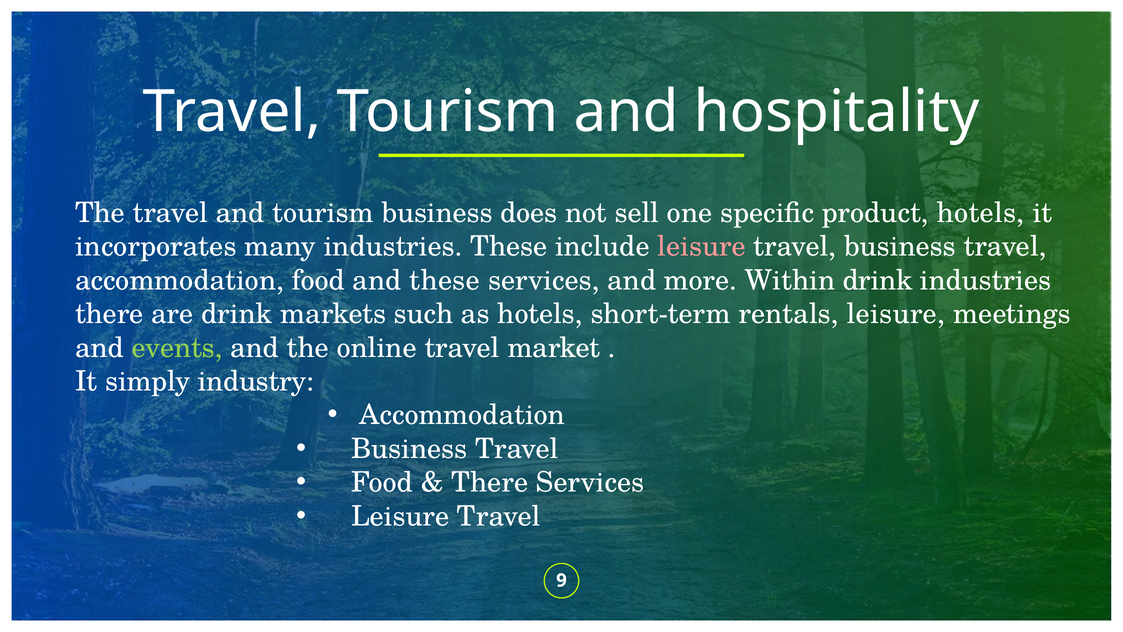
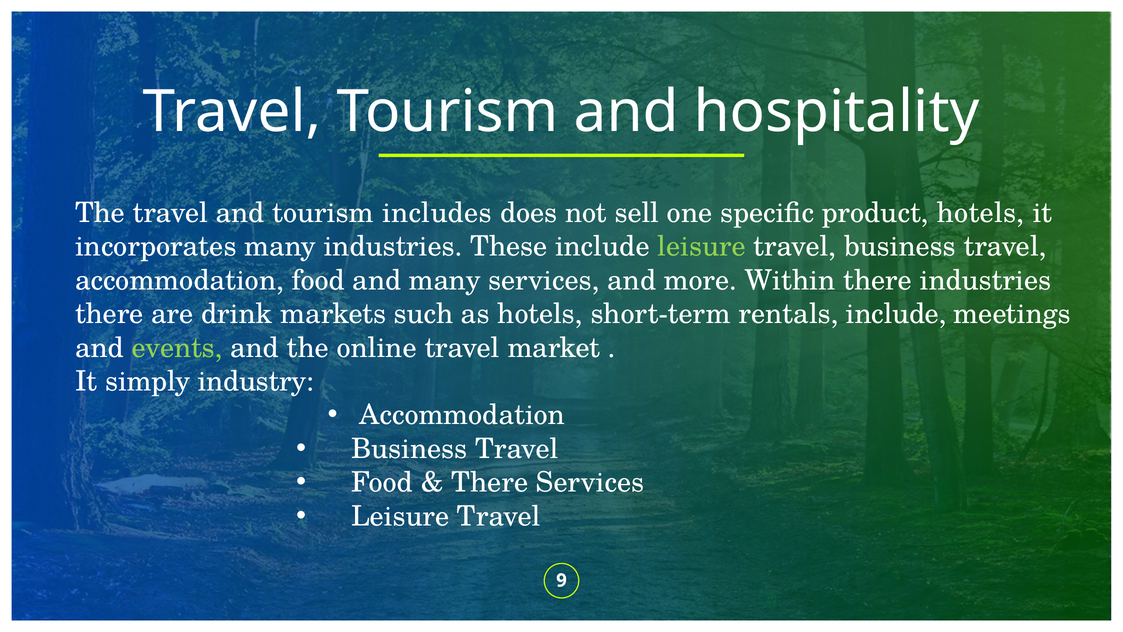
tourism business: business -> includes (437, 213)
leisure colour: pink -> light green (702, 247)
and these: these -> many (445, 280)
Within drink: drink -> there (878, 280)
rentals leisure: leisure -> include (896, 314)
